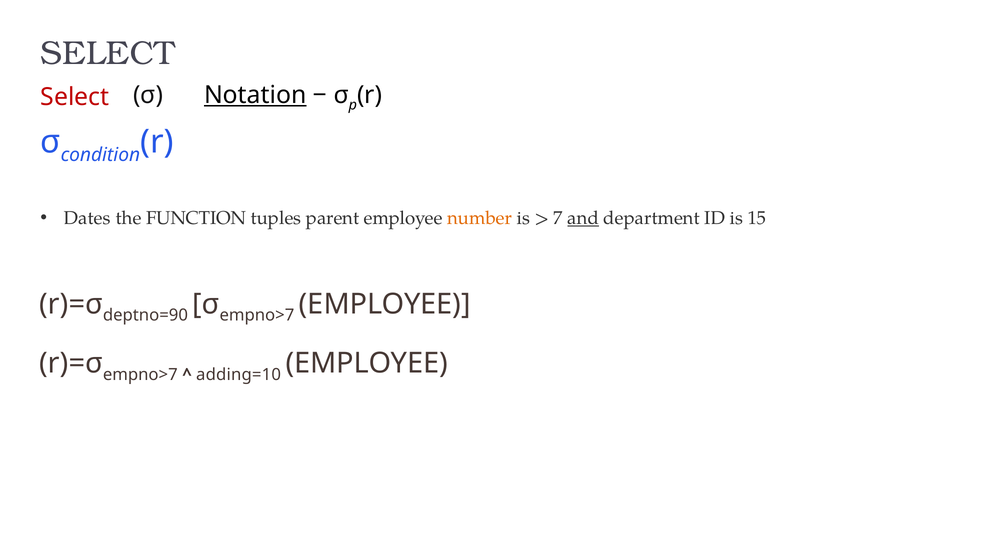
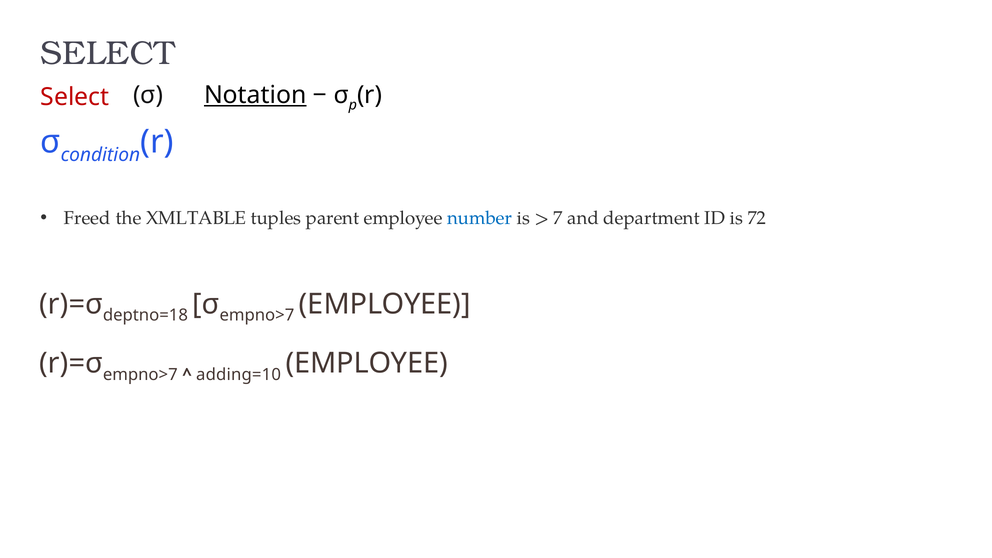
Dates: Dates -> Freed (87, 218)
FUNCTION: FUNCTION -> XMLTABLE (196, 218)
number colour: orange -> blue (480, 218)
and underline: present -> none (583, 218)
15: 15 -> 72 (757, 218)
deptno=90: deptno=90 -> deptno=18 (145, 315)
